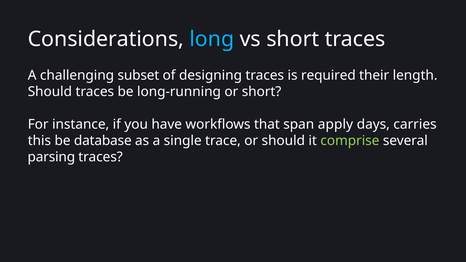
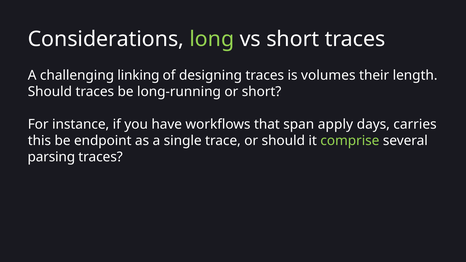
long colour: light blue -> light green (212, 39)
subset: subset -> linking (138, 75)
required: required -> volumes (328, 75)
database: database -> endpoint (103, 141)
